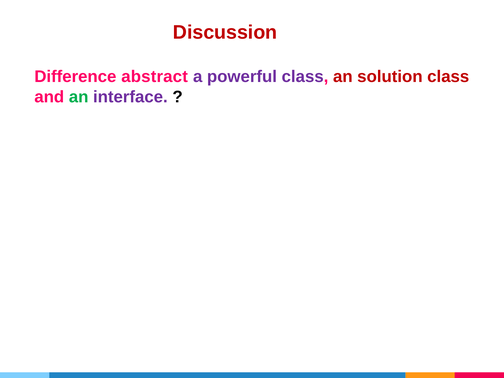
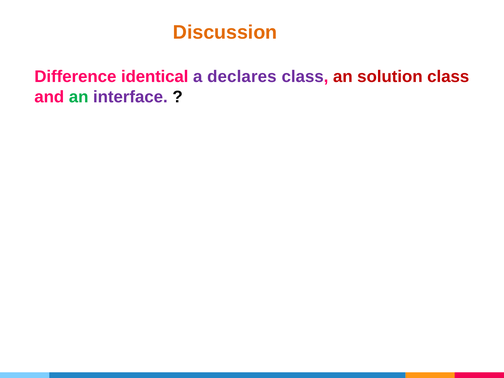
Discussion colour: red -> orange (225, 32)
abstract: abstract -> identical (155, 77)
powerful: powerful -> declares (242, 77)
